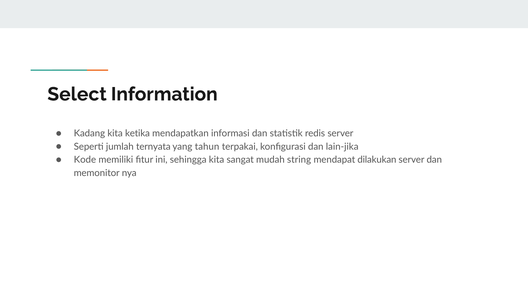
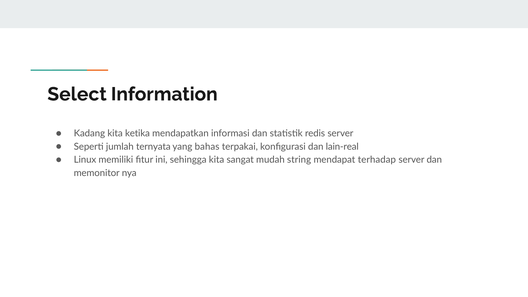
tahun: tahun -> bahas (207, 147)
lain-jika: lain-jika -> lain-real (342, 147)
Kode: Kode -> Linux (85, 160)
dilakukan: dilakukan -> terhadap (377, 160)
